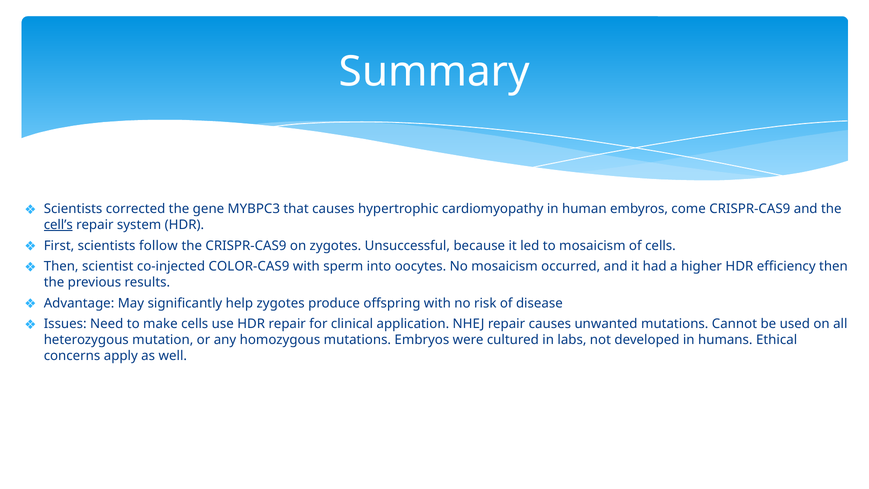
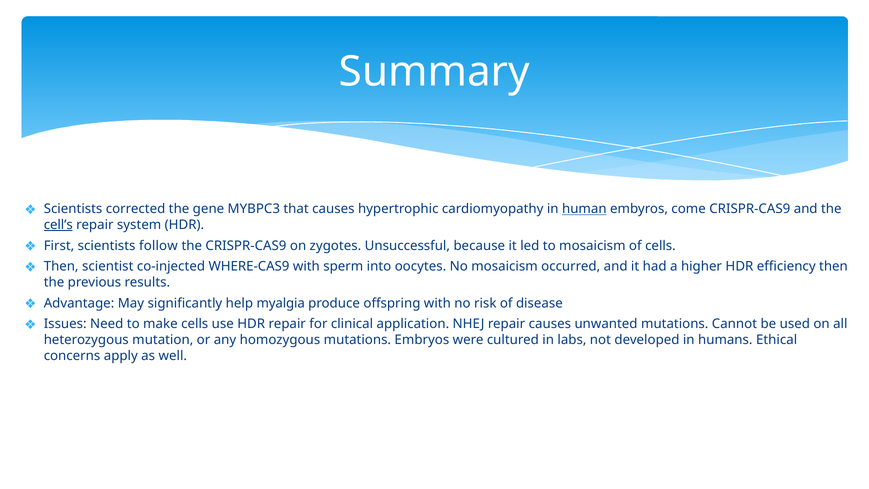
human underline: none -> present (584, 209)
COLOR-CAS9: COLOR-CAS9 -> WHERE-CAS9 (249, 266)
help zygotes: zygotes -> myalgia (281, 303)
